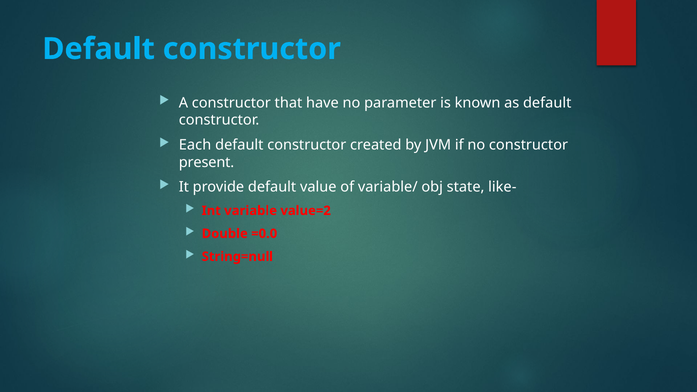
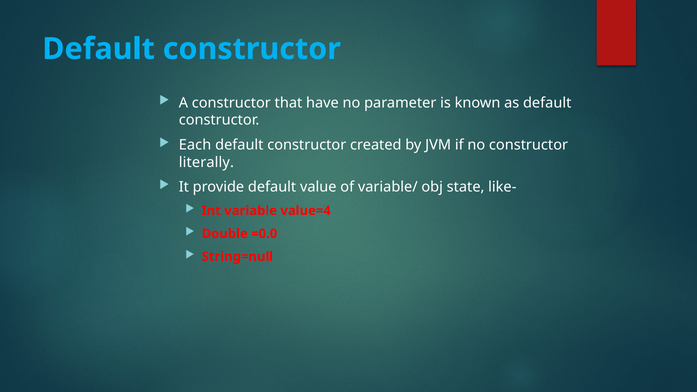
present: present -> literally (206, 162)
value=2: value=2 -> value=4 (306, 211)
